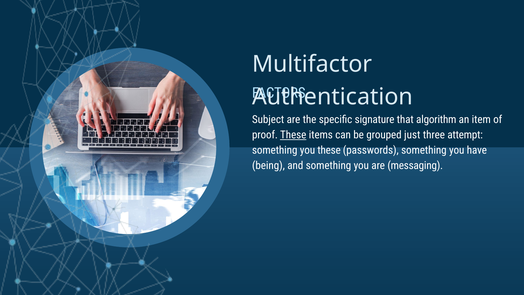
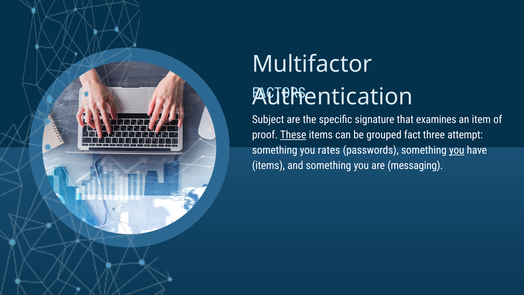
algorithm: algorithm -> examines (436, 120)
just: just -> fact (412, 135)
you these: these -> rates (329, 150)
you underline: none -> present (457, 150)
being: being -> items (268, 165)
